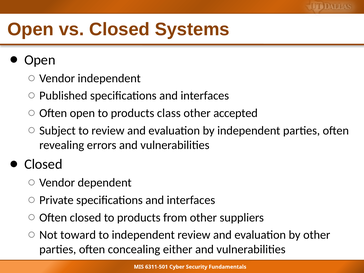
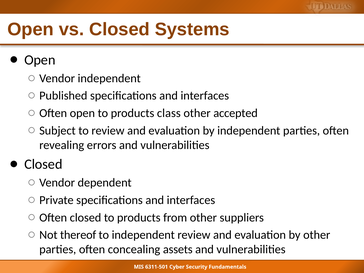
toward: toward -> thereof (78, 235)
either: either -> assets (178, 249)
